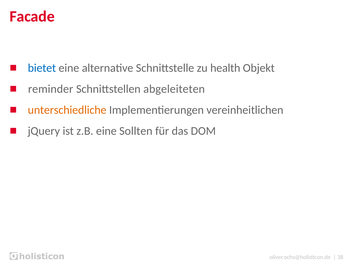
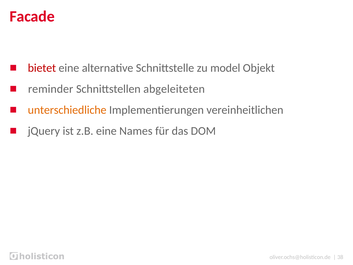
bietet colour: blue -> red (42, 68)
health: health -> model (225, 68)
Sollten: Sollten -> Names (136, 131)
